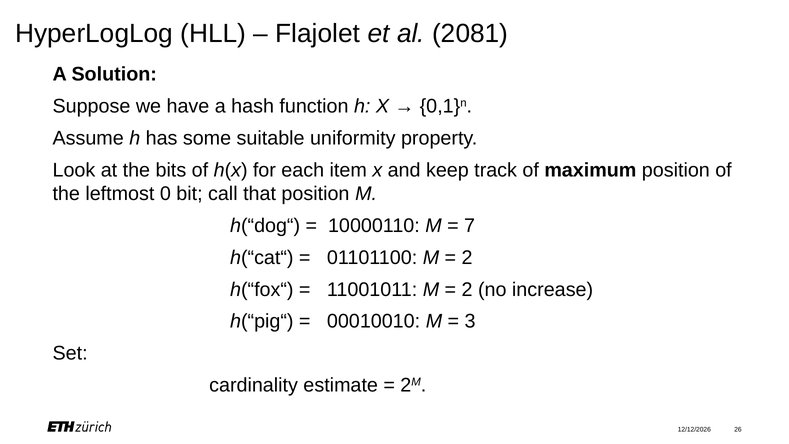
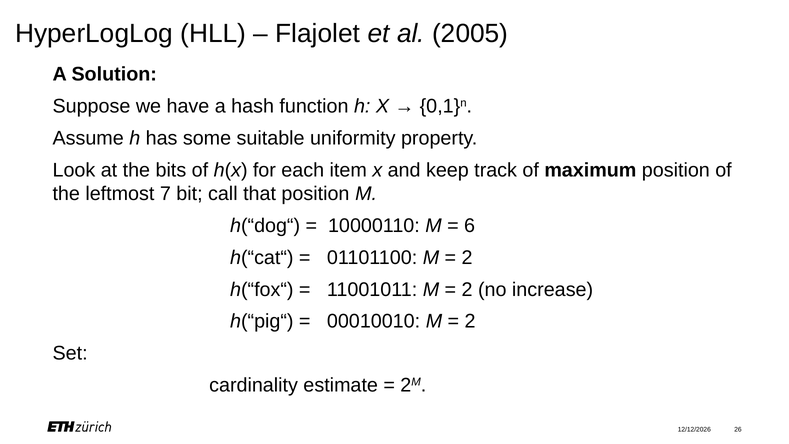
2081: 2081 -> 2005 (470, 33)
0: 0 -> 7 (165, 194)
7: 7 -> 6 (470, 226)
3: 3 -> 2 (470, 321)
